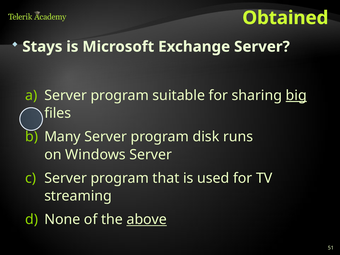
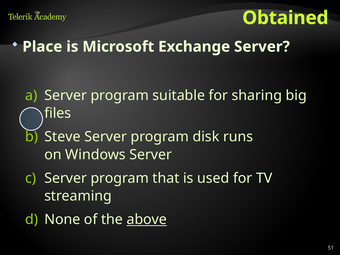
Stays: Stays -> Place (42, 47)
big underline: present -> none (296, 95)
Many: Many -> Steve (62, 137)
